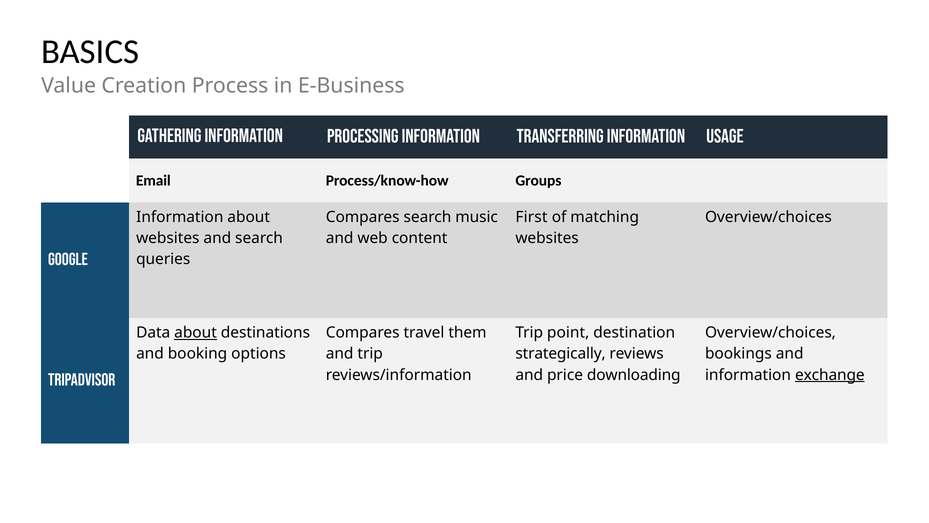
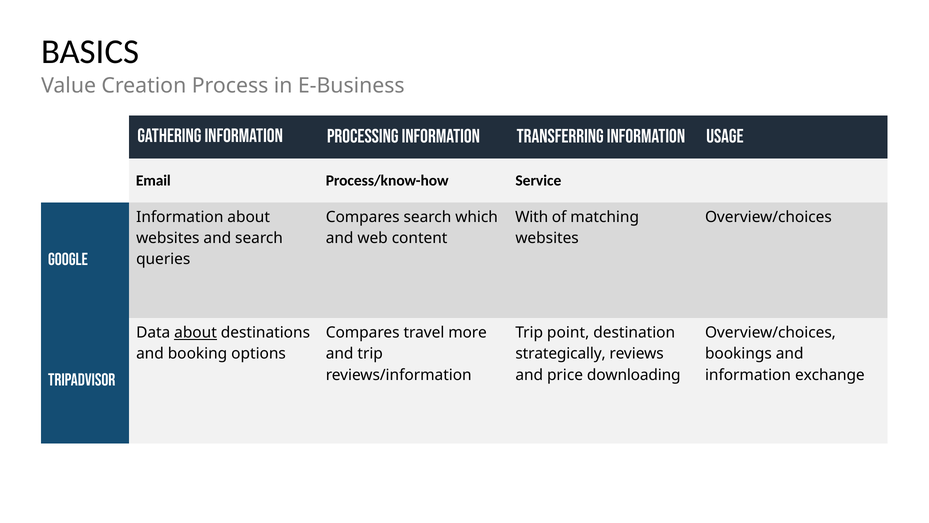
Groups: Groups -> Service (538, 180)
music: music -> which (477, 217)
First: First -> With (532, 217)
them: them -> more (468, 333)
exchange underline: present -> none (830, 375)
